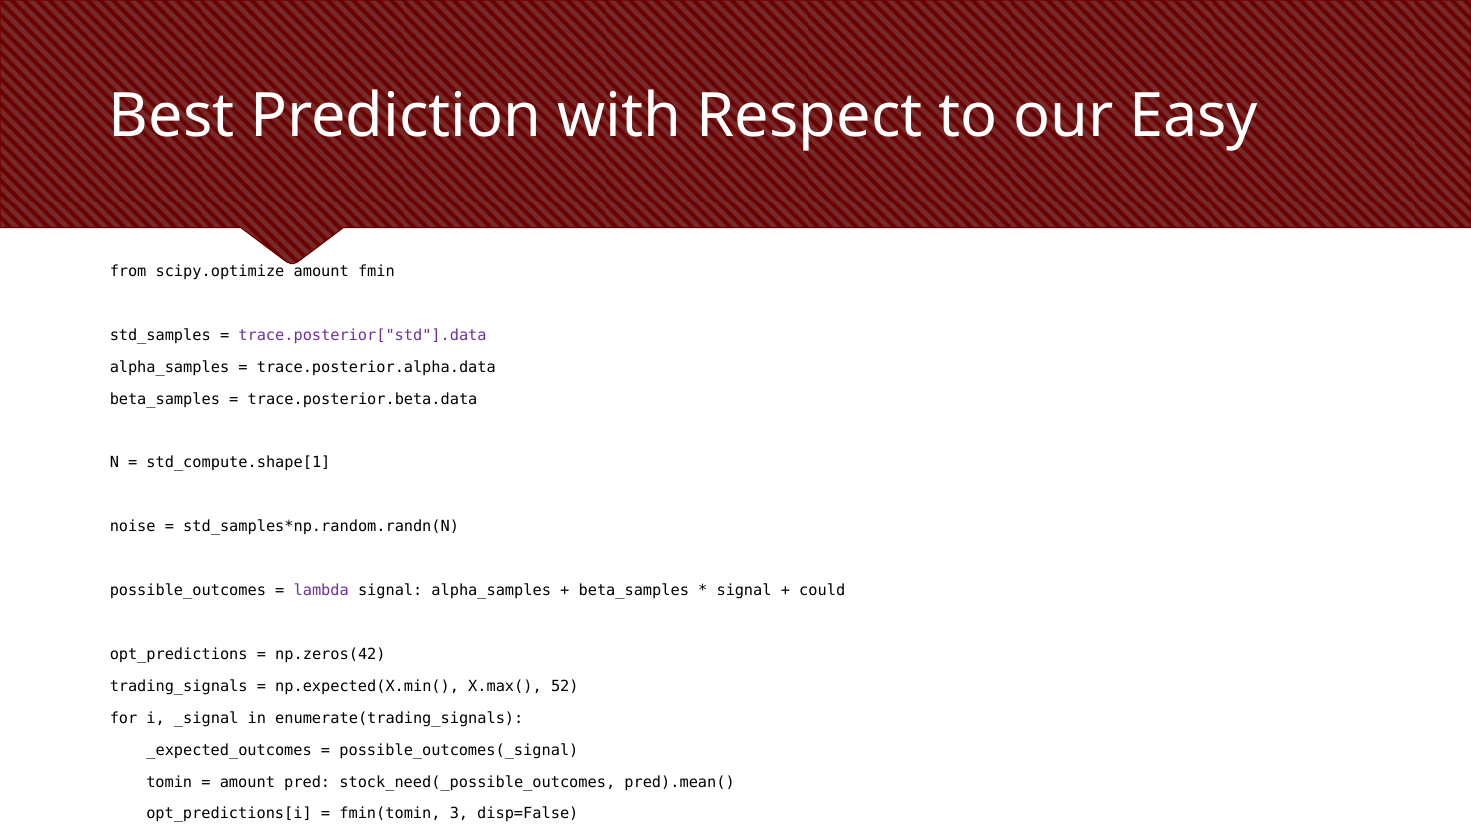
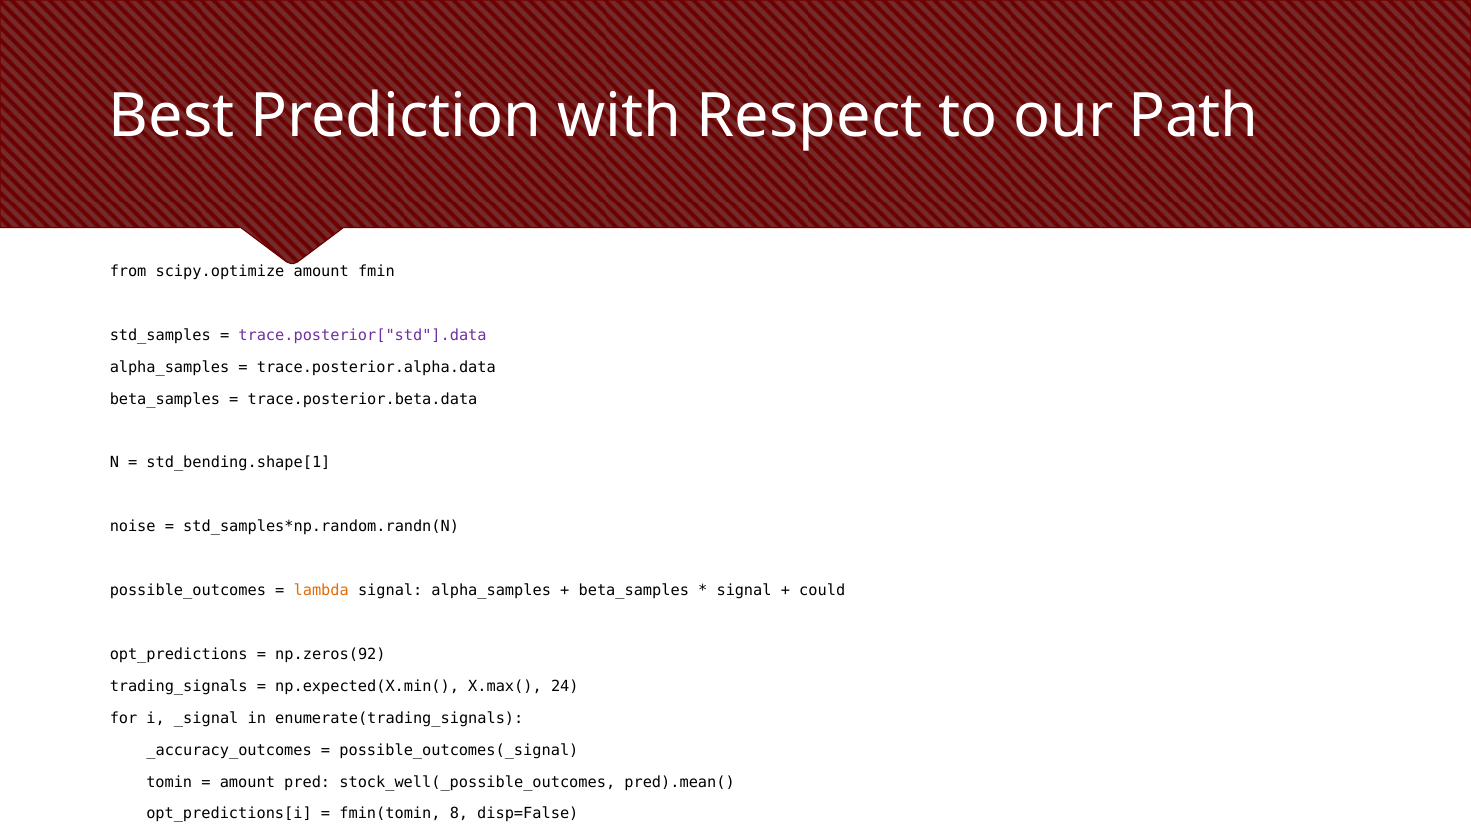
Easy: Easy -> Path (1194, 117)
std_compute.shape[1: std_compute.shape[1 -> std_bending.shape[1 (238, 463)
lambda colour: purple -> orange (321, 591)
np.zeros(42: np.zeros(42 -> np.zeros(92 (330, 655)
52: 52 -> 24 (565, 687)
_expected_outcomes: _expected_outcomes -> _accuracy_outcomes (229, 750)
stock_need(_possible_outcomes: stock_need(_possible_outcomes -> stock_well(_possible_outcomes (477, 782)
3: 3 -> 8 (459, 814)
